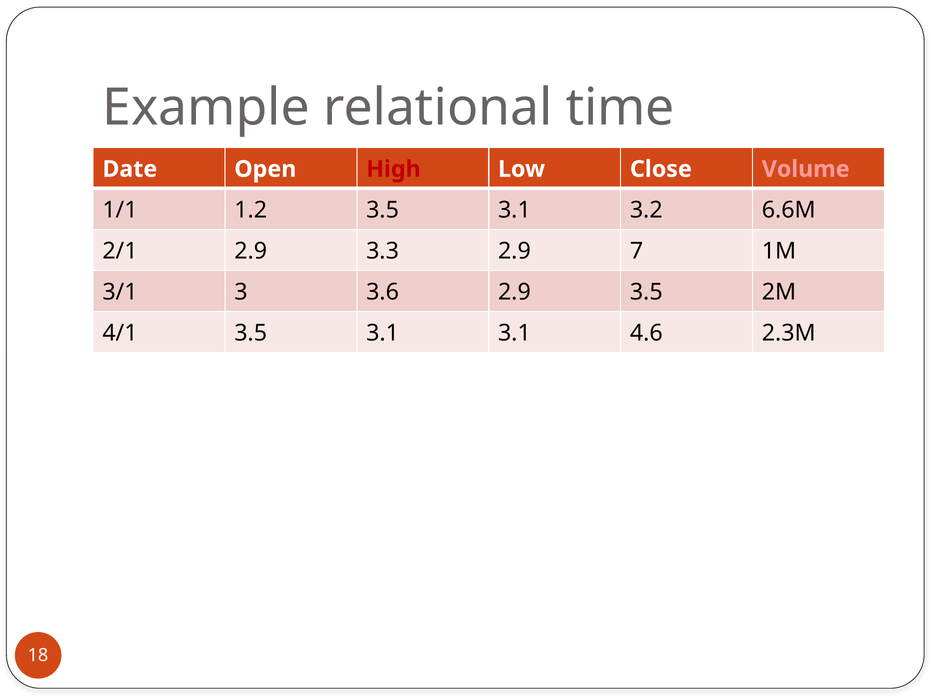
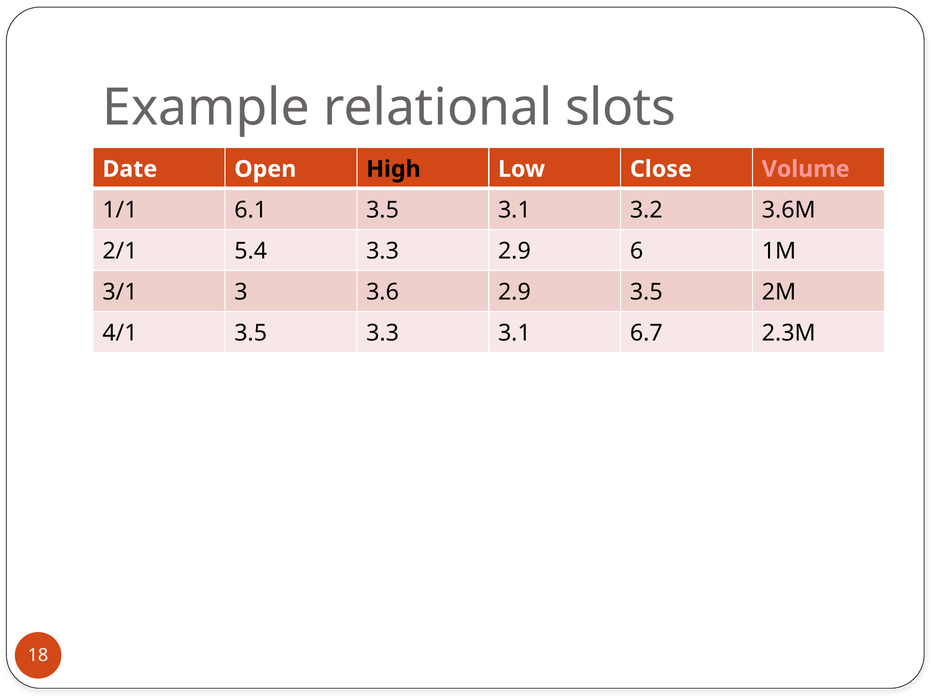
time: time -> slots (620, 108)
High colour: red -> black (393, 169)
1.2: 1.2 -> 6.1 (251, 210)
6.6M: 6.6M -> 3.6M (789, 210)
2/1 2.9: 2.9 -> 5.4 (251, 251)
7: 7 -> 6 (637, 251)
4/1 3.5 3.1: 3.1 -> 3.3 (383, 333)
4.6: 4.6 -> 6.7 (646, 333)
